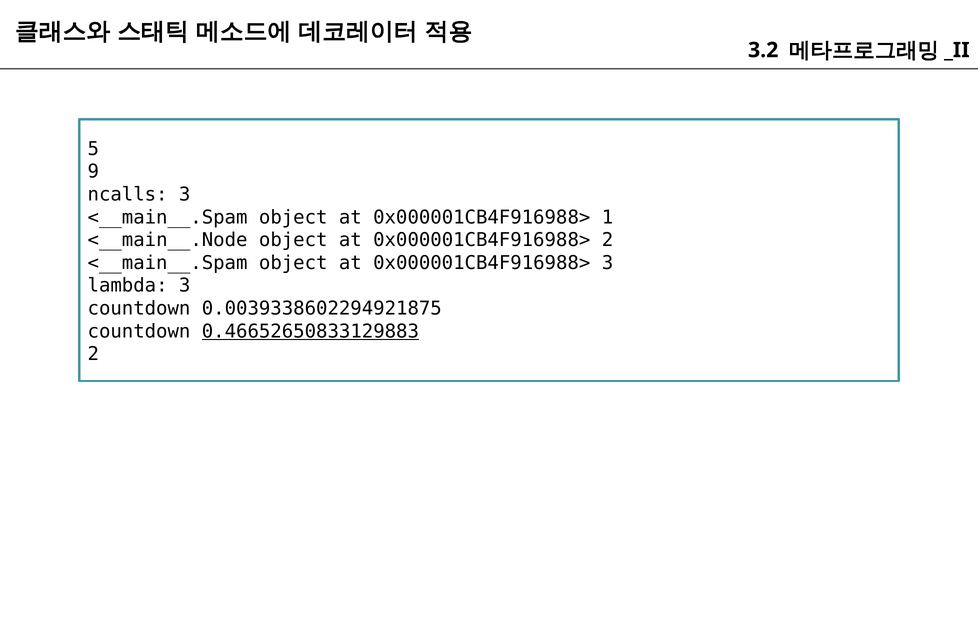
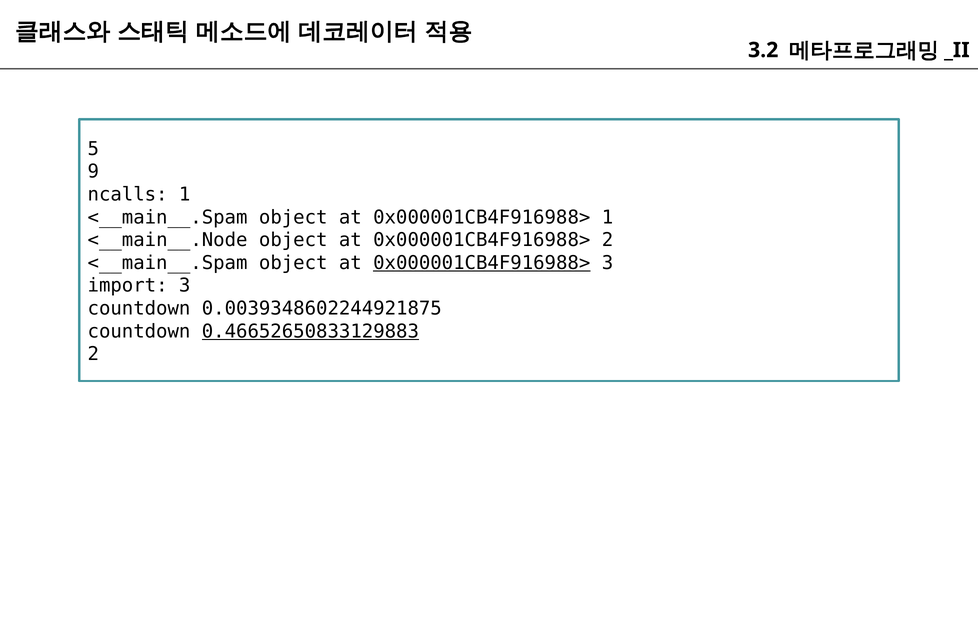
ncalls 3: 3 -> 1 (185, 195)
0x000001CB4F916988> underline: none -> present (482, 263)
lambda: lambda -> import (128, 286)
0.0039338602294921875: 0.0039338602294921875 -> 0.0039348602244921875 (322, 309)
